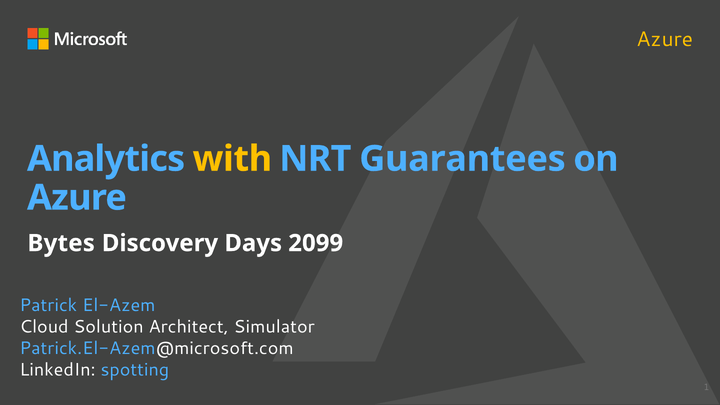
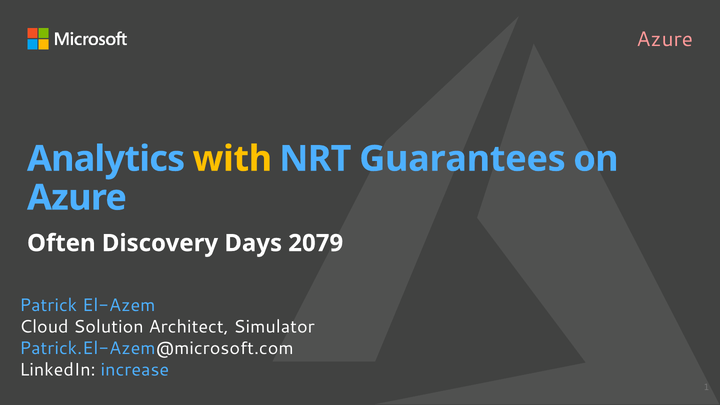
Azure colour: yellow -> pink (665, 39)
Bytes: Bytes -> Often (61, 243)
2099: 2099 -> 2079 (316, 243)
spotting: spotting -> increase (135, 370)
